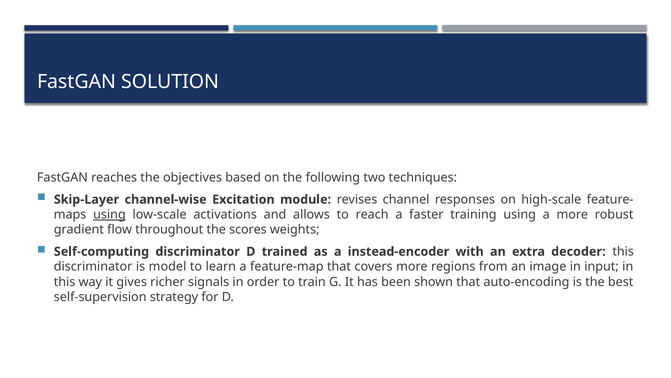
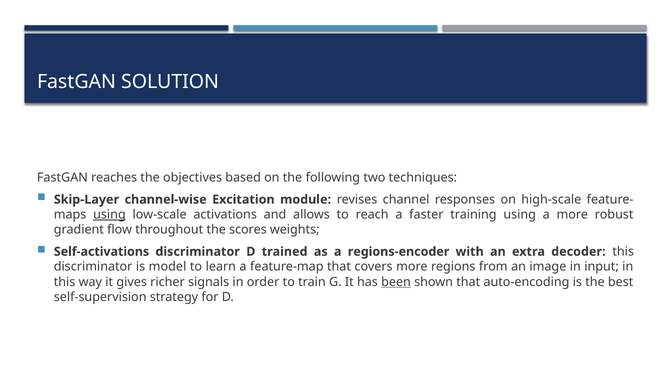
Self-computing: Self-computing -> Self-activations (102, 251)
instead-encoder: instead-encoder -> regions-encoder (399, 251)
been underline: none -> present (396, 281)
